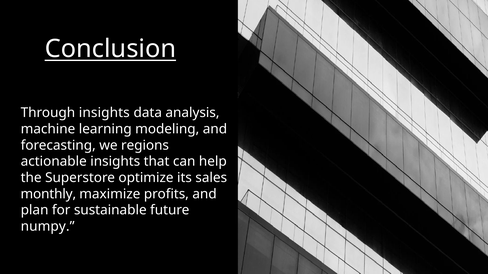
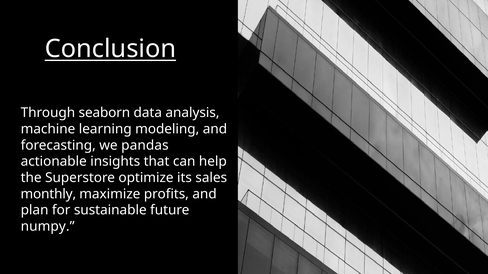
Through insights: insights -> seaborn (104, 113)
regions: regions -> pandas (145, 145)
